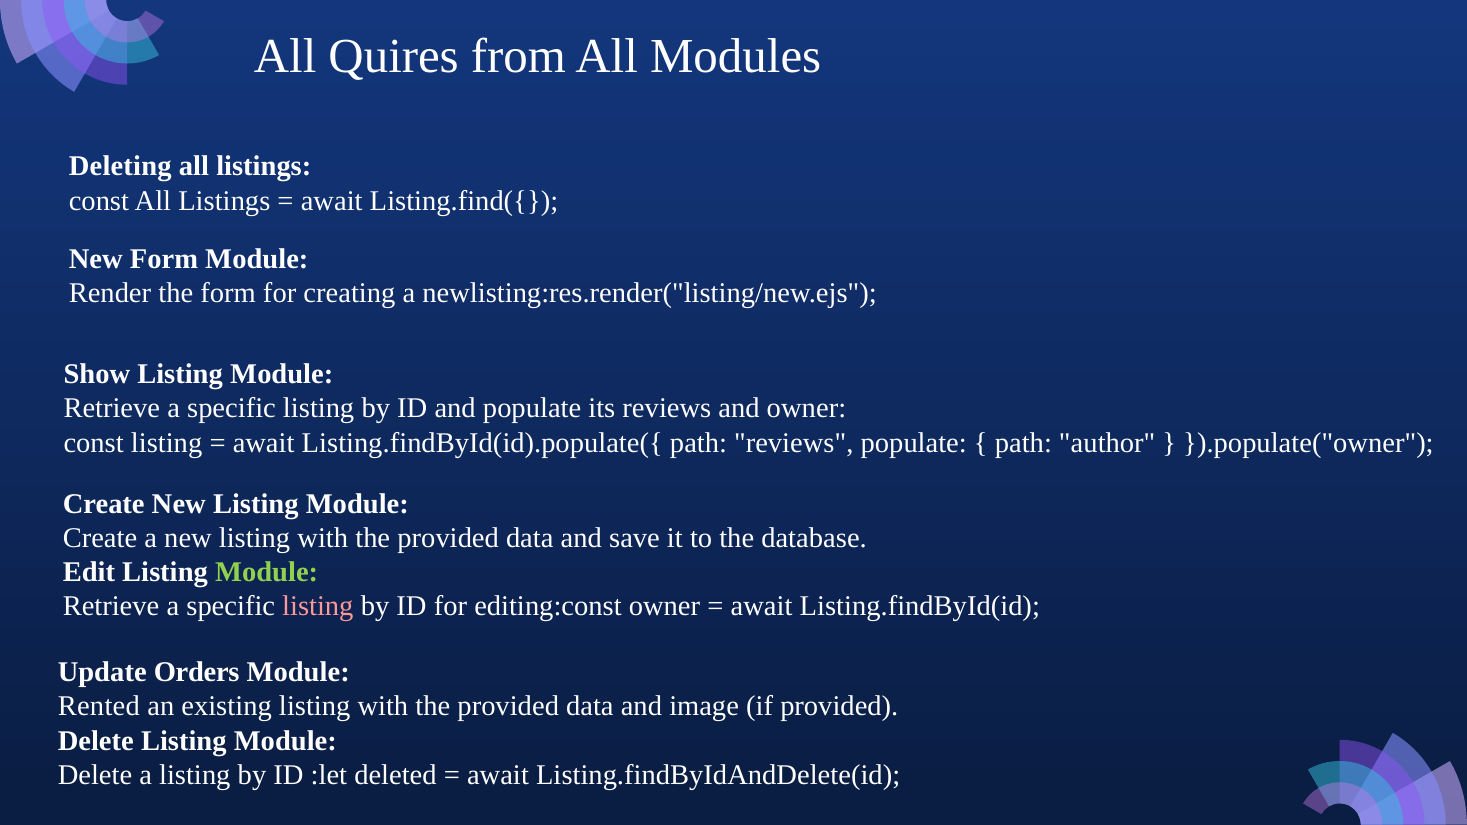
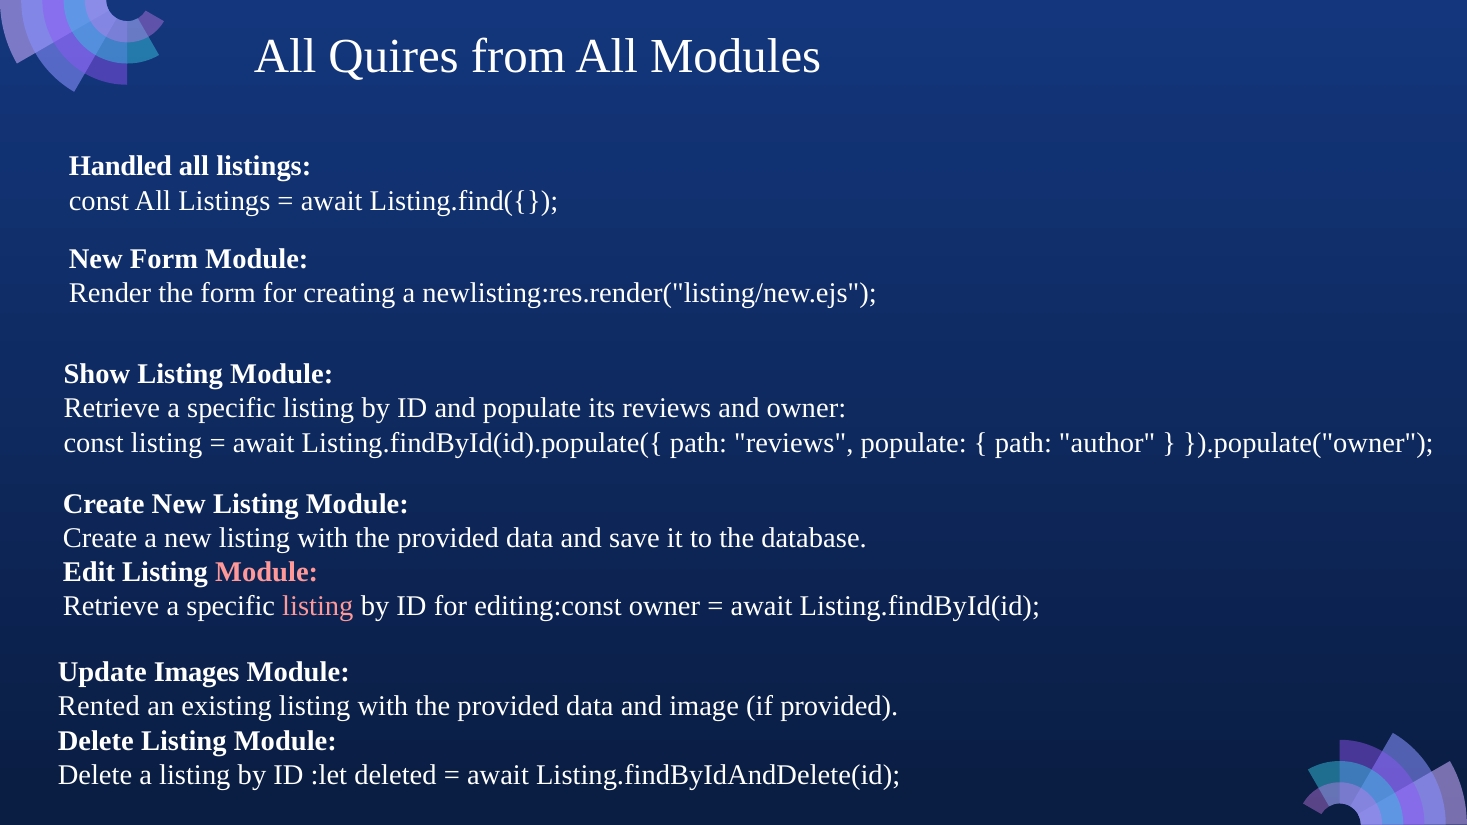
Deleting: Deleting -> Handled (120, 167)
Module colour: light green -> pink (267, 572)
Orders: Orders -> Images (197, 673)
